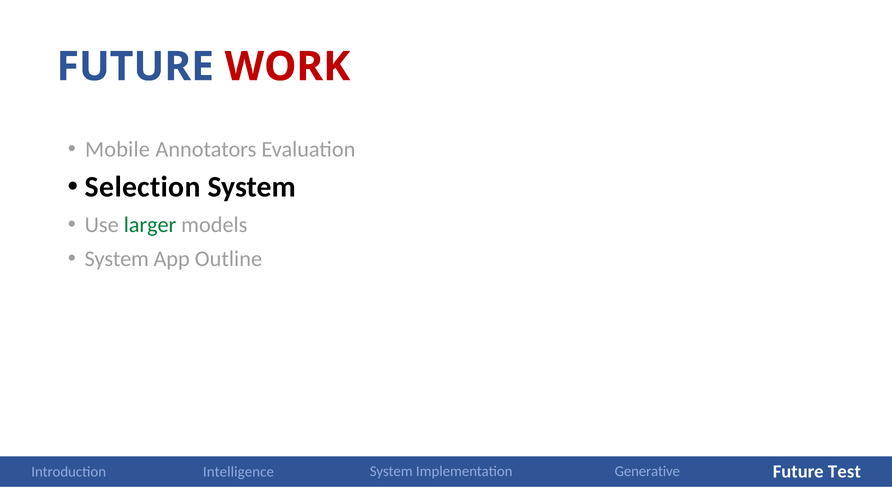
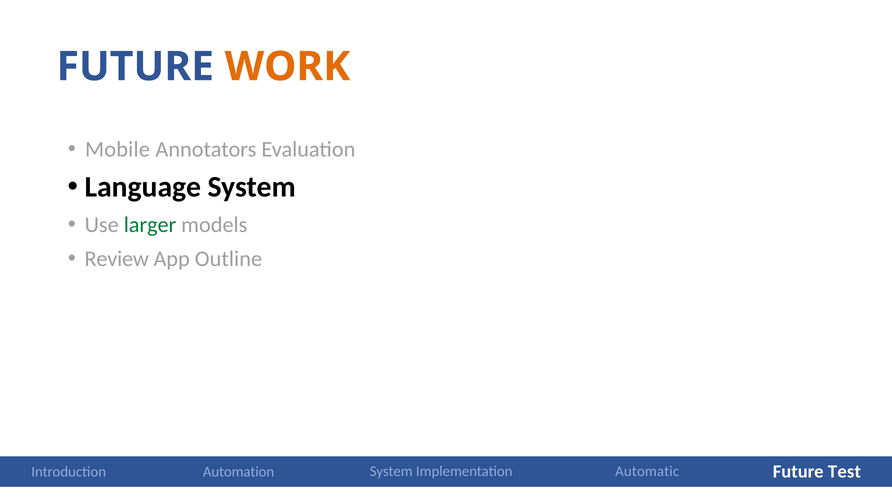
WORK colour: red -> orange (287, 67)
Selection: Selection -> Language (143, 187)
System: System -> Review (117, 259)
Intelligence: Intelligence -> Automation (239, 472)
Generative: Generative -> Automatic (647, 471)
